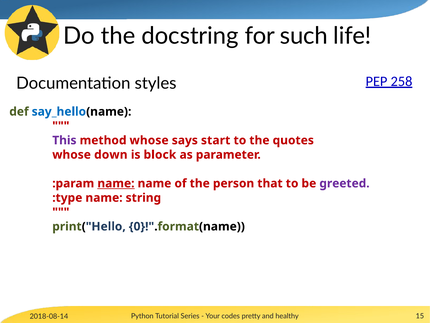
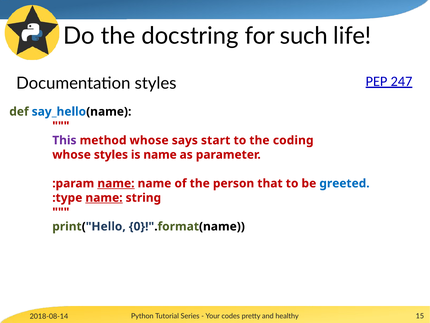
258: 258 -> 247 (402, 81)
quotes: quotes -> coding (293, 140)
whose down: down -> styles (111, 154)
is block: block -> name (160, 154)
greeted colour: purple -> blue (344, 183)
name underline: none -> present (104, 197)
